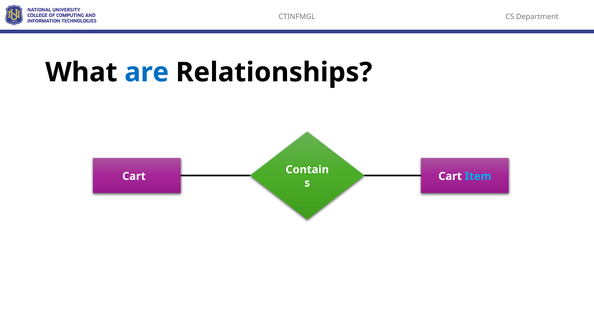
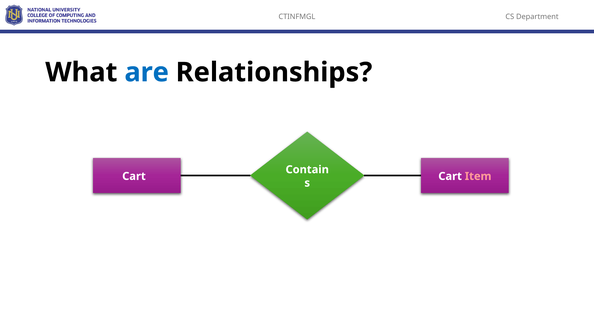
Item colour: light blue -> pink (478, 176)
